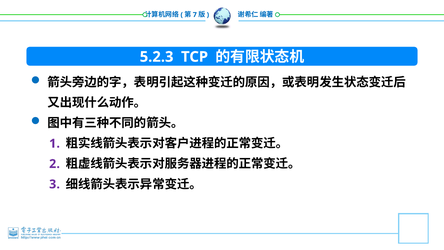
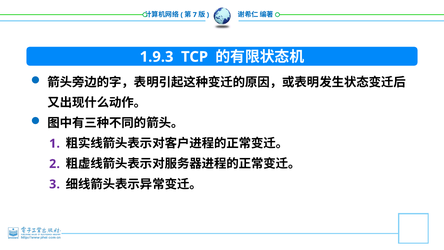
5.2.3: 5.2.3 -> 1.9.3 (157, 57)
